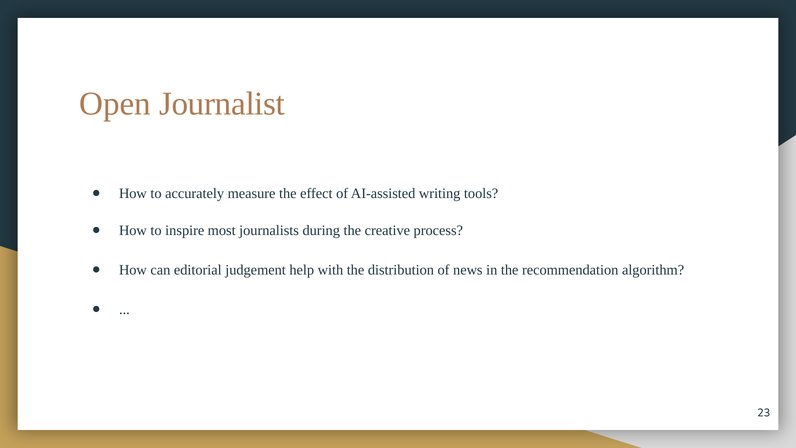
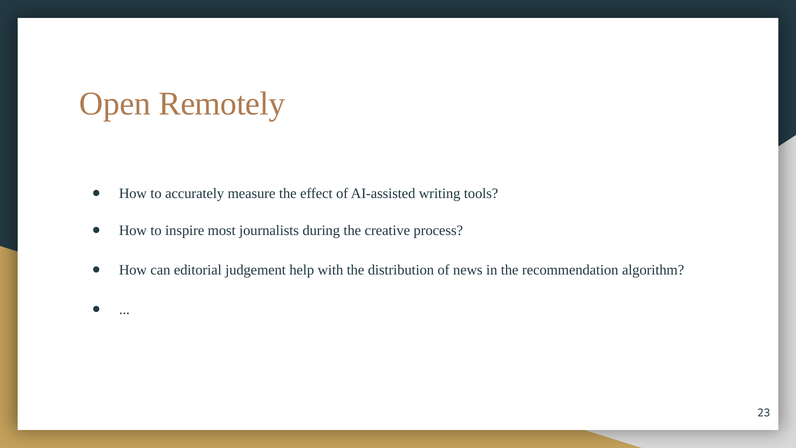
Journalist: Journalist -> Remotely (222, 104)
